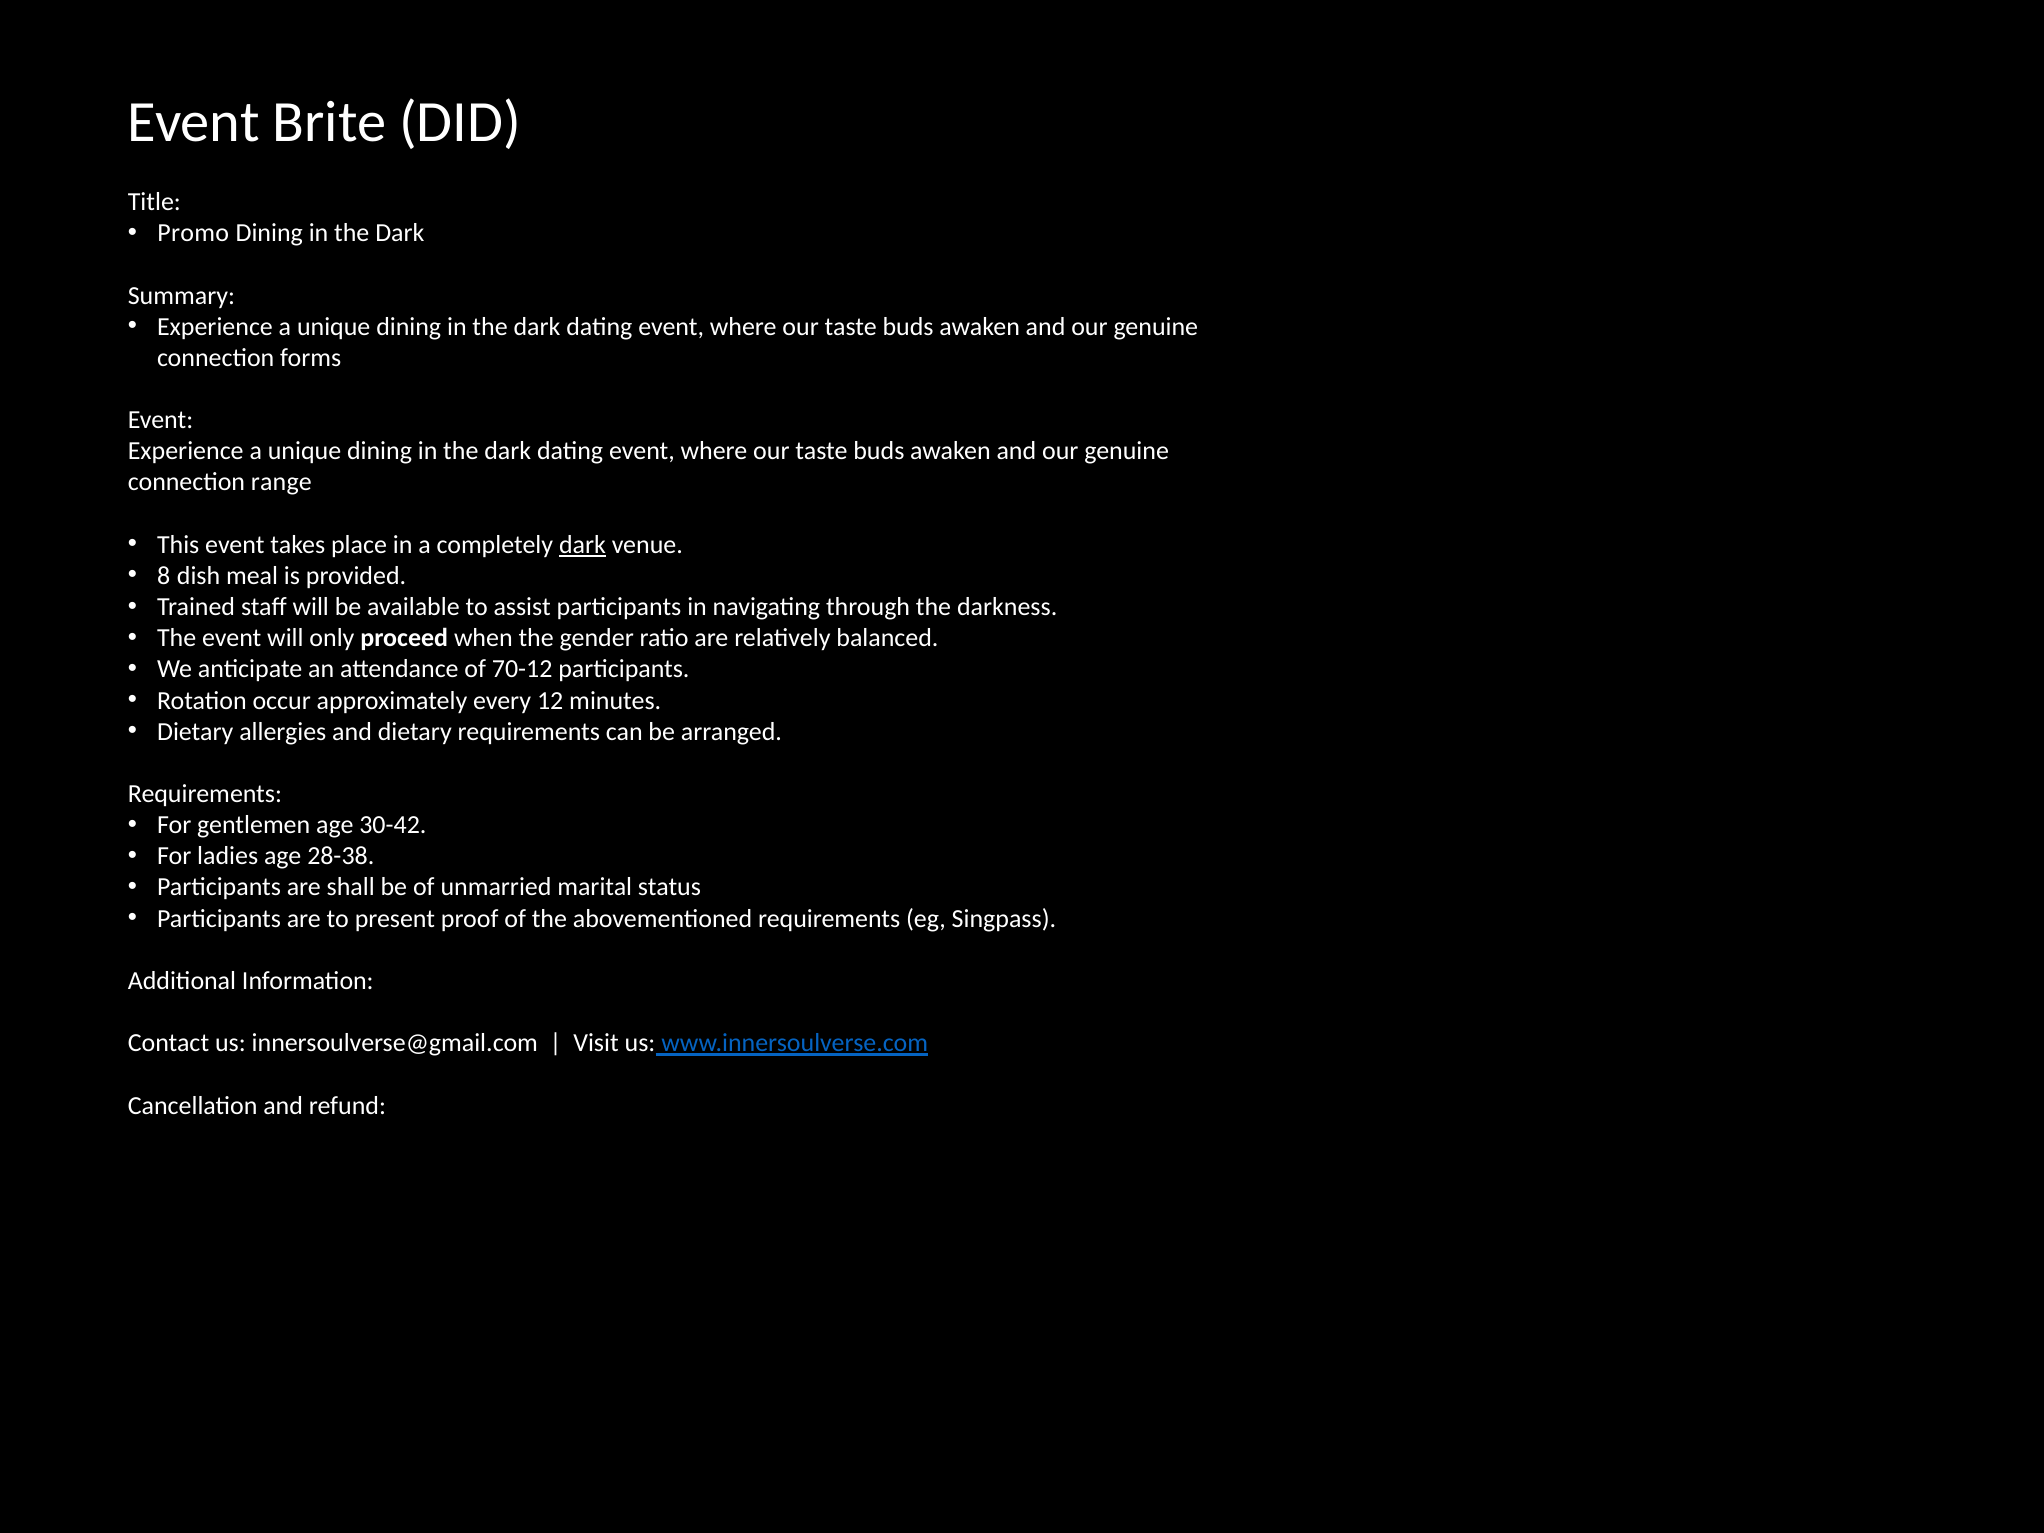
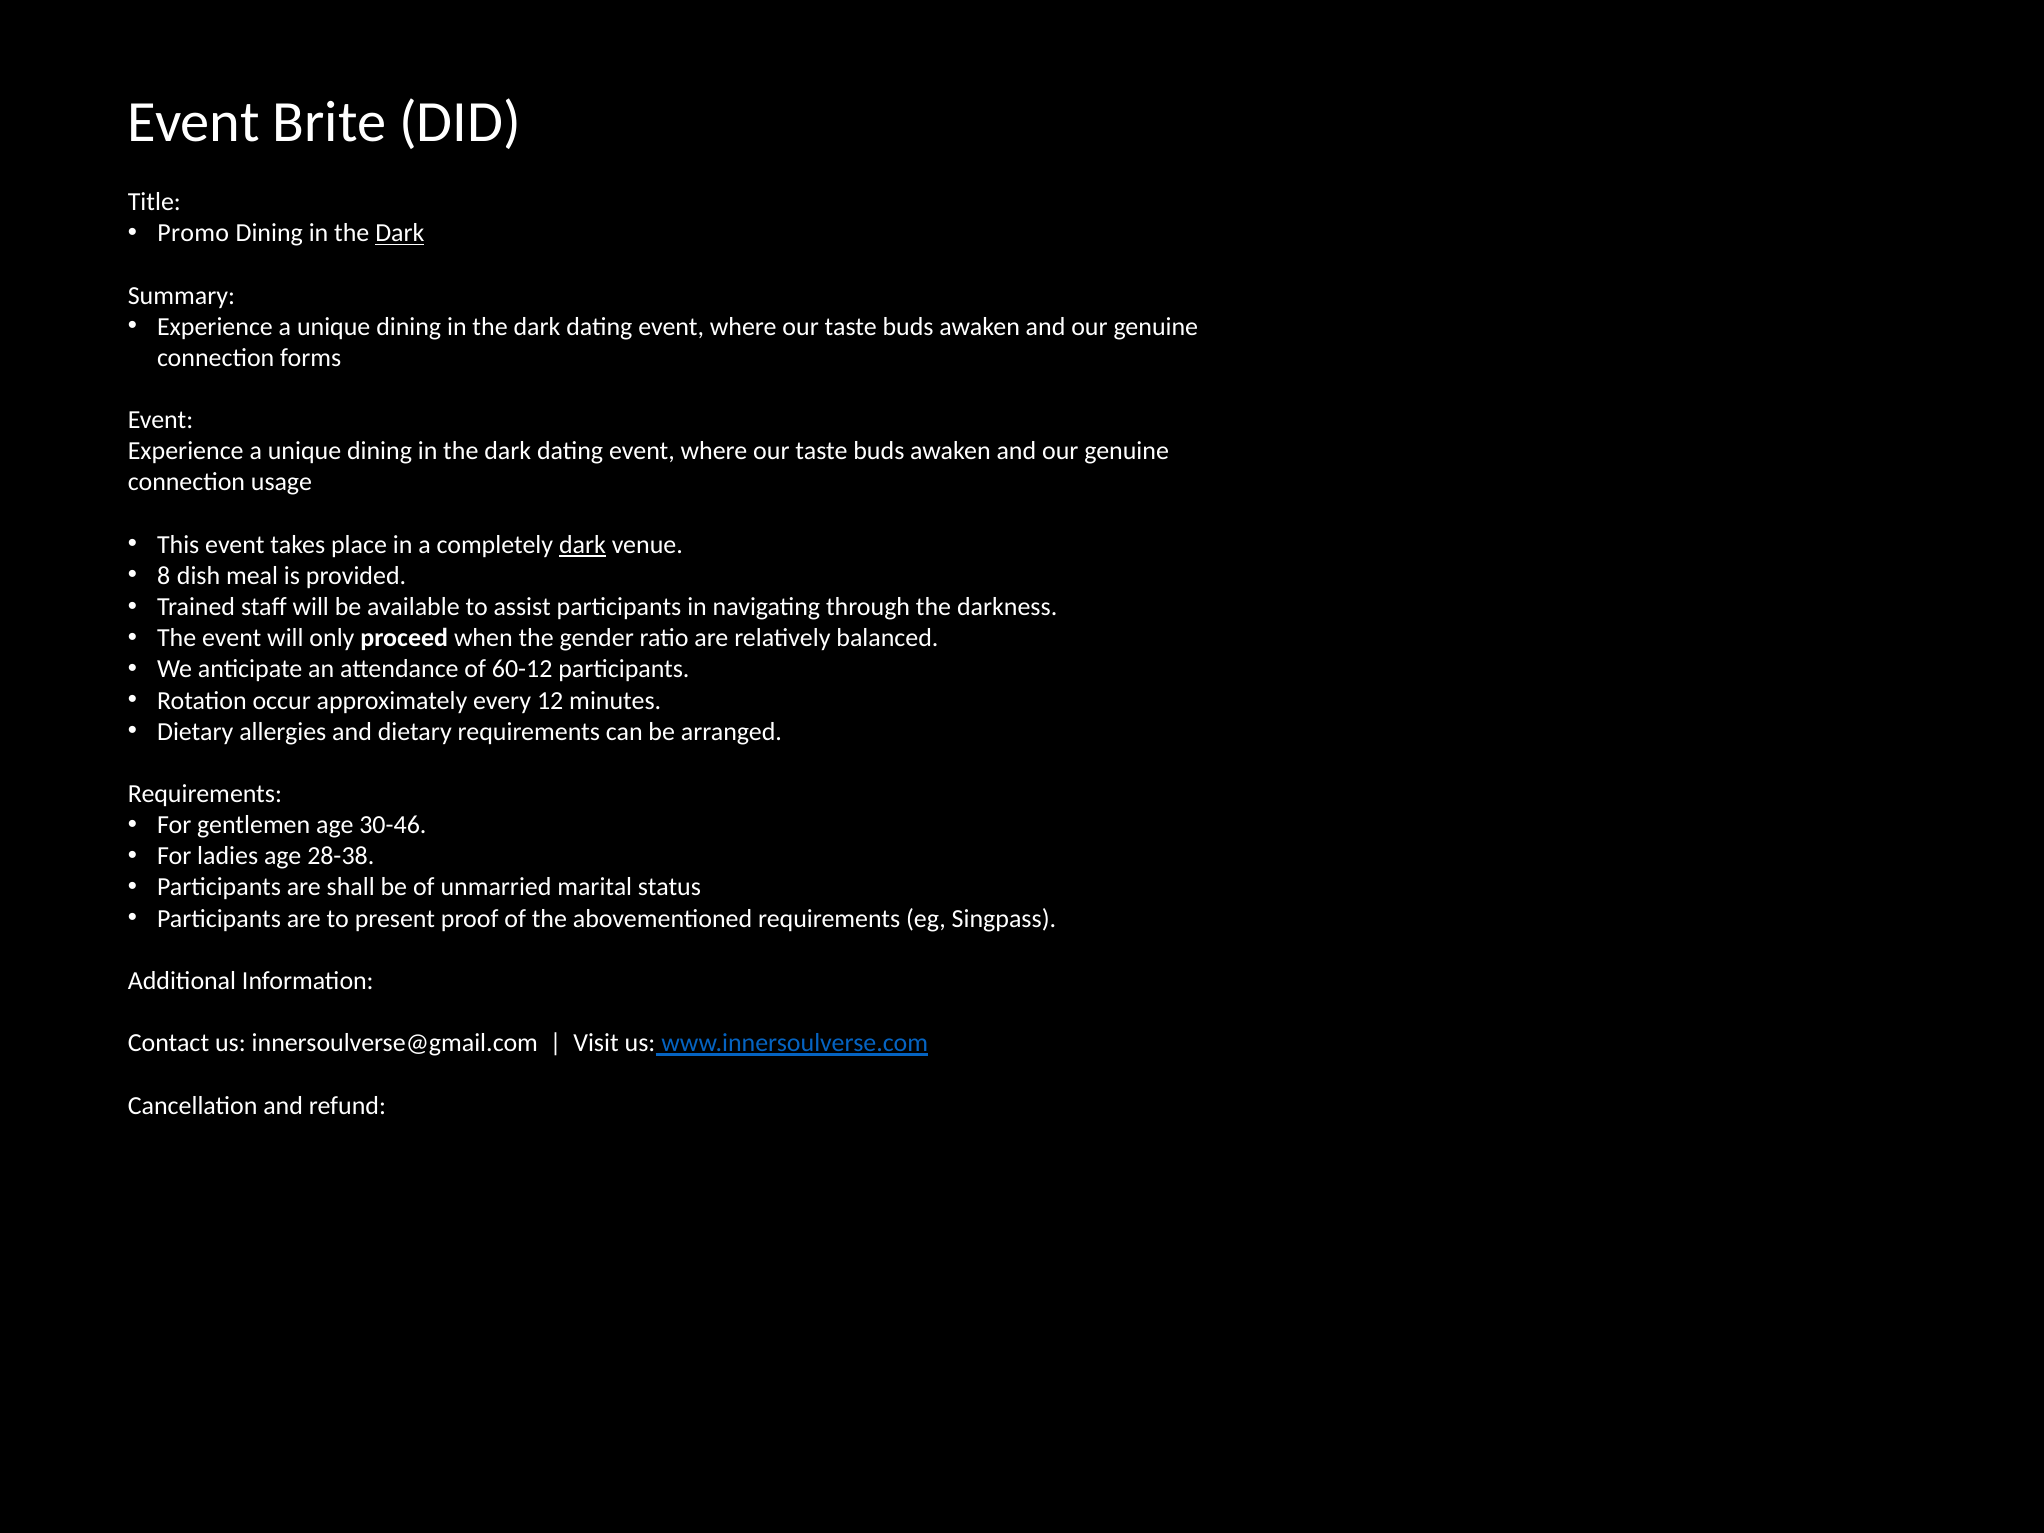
Dark underline: none -> present (400, 233)
range: range -> usage (281, 482)
70-12: 70-12 -> 60-12 (522, 669)
30-42: 30-42 -> 30-46 (393, 825)
